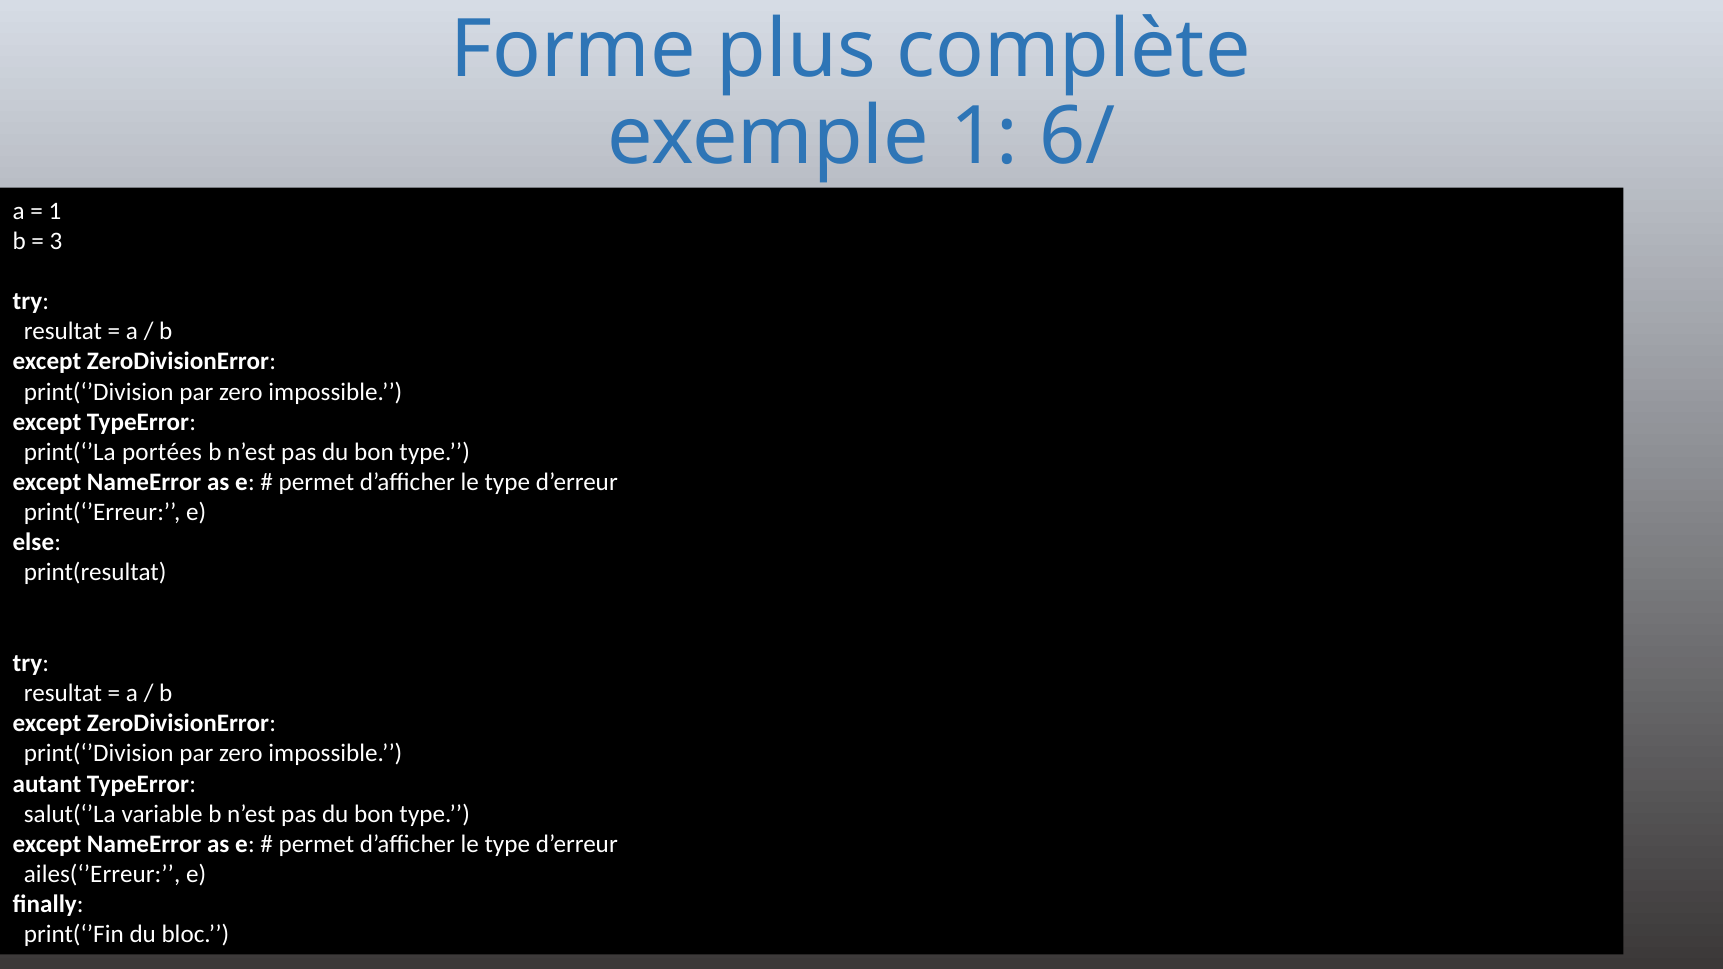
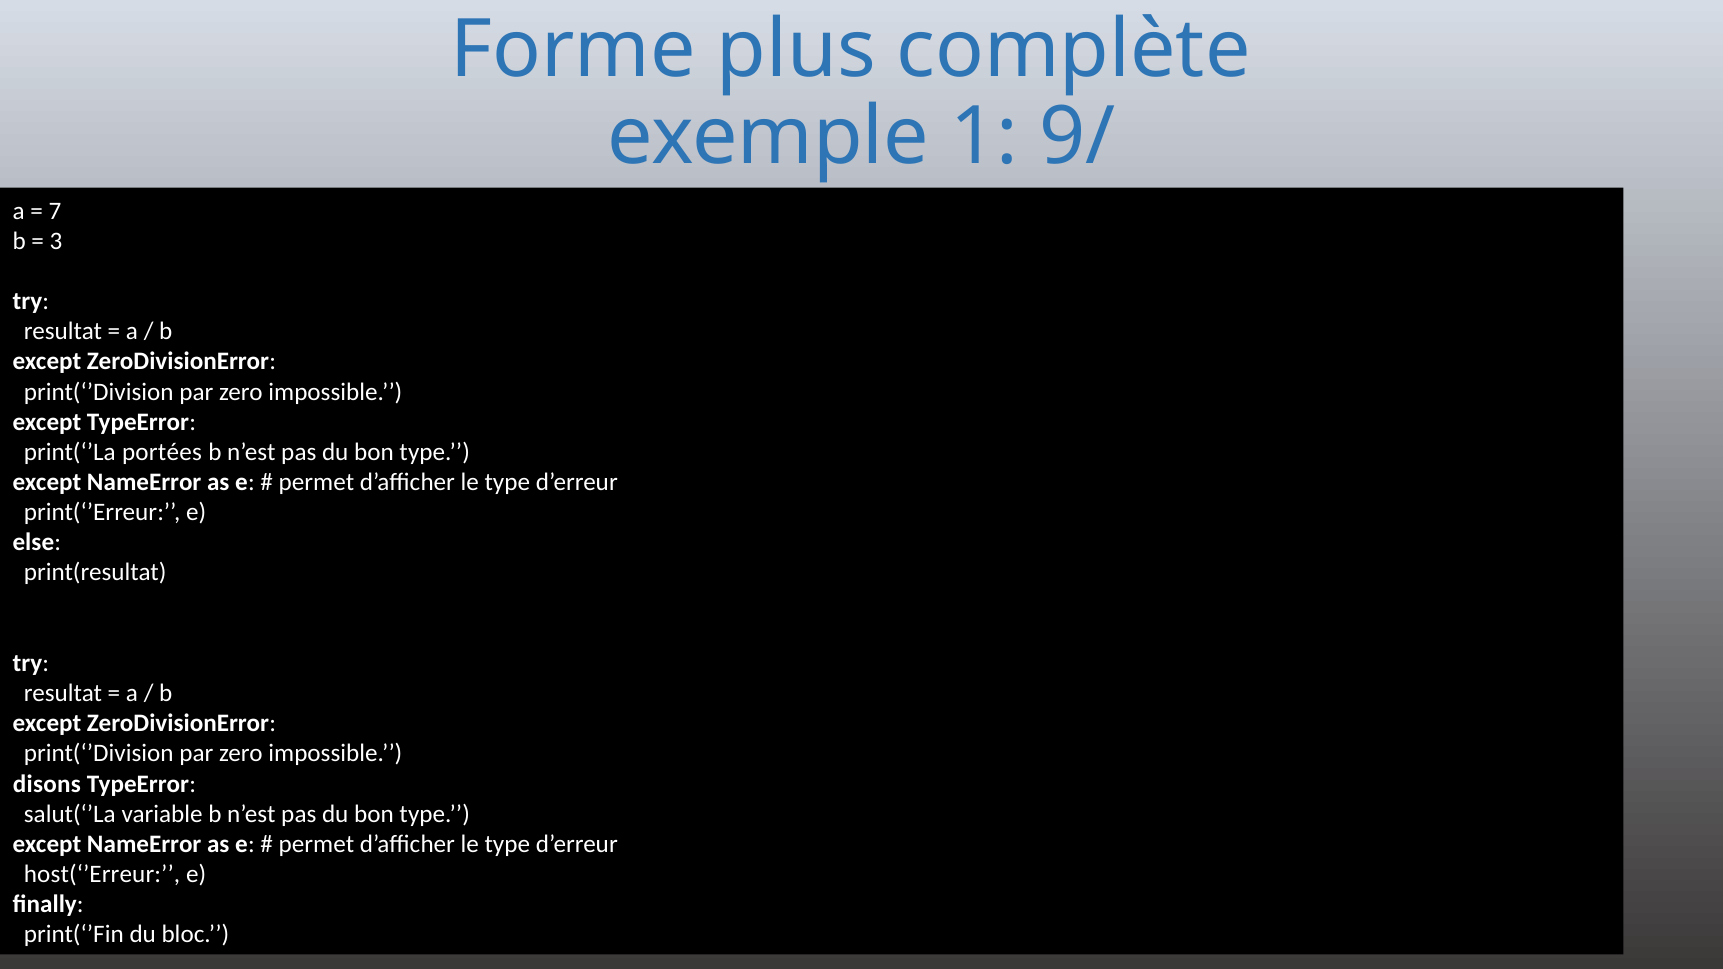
6/: 6/ -> 9/ (1077, 137)
1: 1 -> 7 (55, 211)
autant: autant -> disons (47, 784)
ailes(‘’Erreur: ailes(‘’Erreur -> host(‘’Erreur (102, 874)
